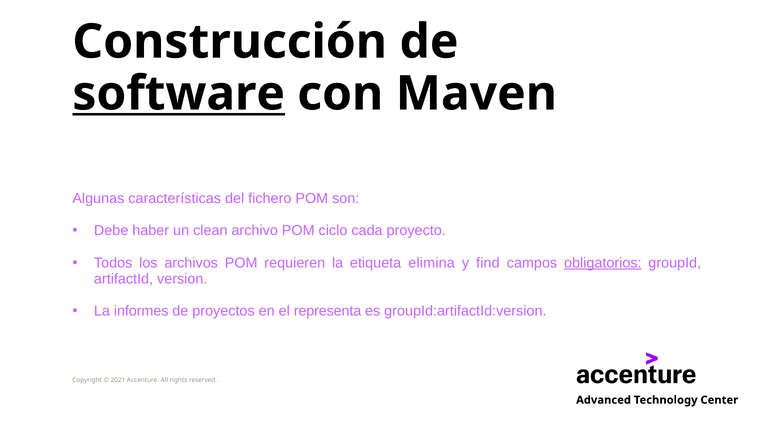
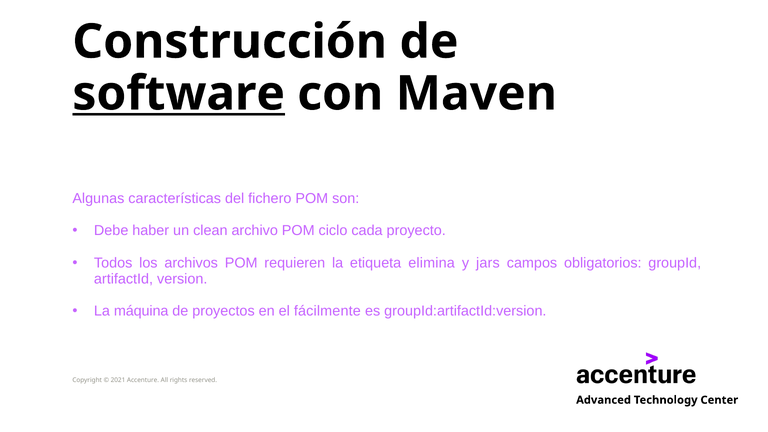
find: find -> jars (488, 263)
obligatorios underline: present -> none (603, 263)
informes: informes -> máquina (141, 311)
representa: representa -> fácilmente (327, 311)
